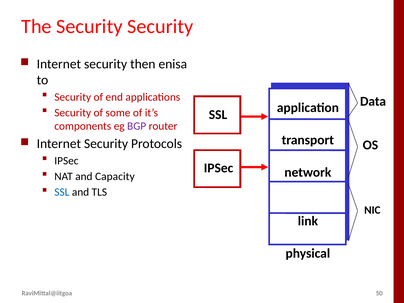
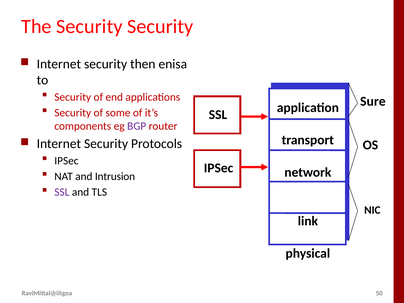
Data: Data -> Sure (373, 101)
Capacity: Capacity -> Intrusion (115, 176)
SSL colour: blue -> purple (62, 192)
